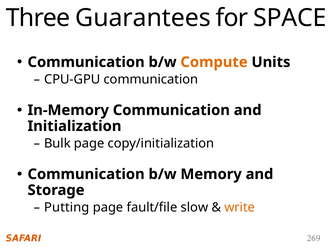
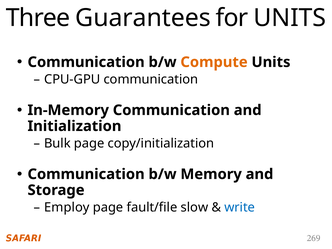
for SPACE: SPACE -> UNITS (290, 18)
Putting: Putting -> Employ (67, 207)
write colour: orange -> blue (240, 207)
